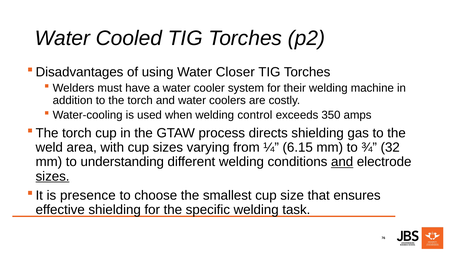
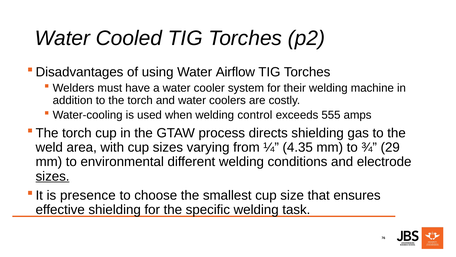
Closer: Closer -> Airflow (235, 72)
350: 350 -> 555 (331, 115)
6.15: 6.15 -> 4.35 (298, 147)
32: 32 -> 29 (390, 147)
understanding: understanding -> environmental (122, 162)
and underline: present -> none (342, 162)
